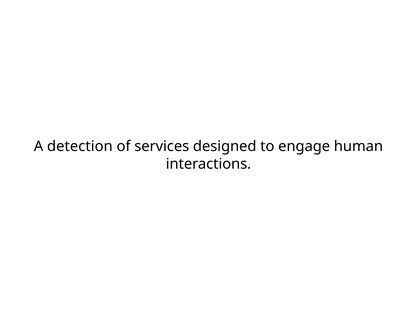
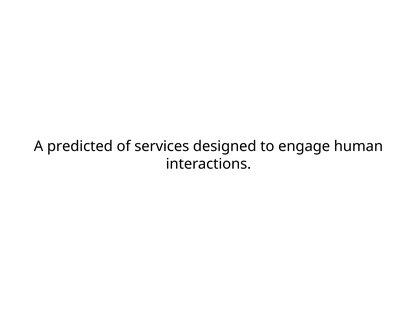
detection: detection -> predicted (80, 146)
